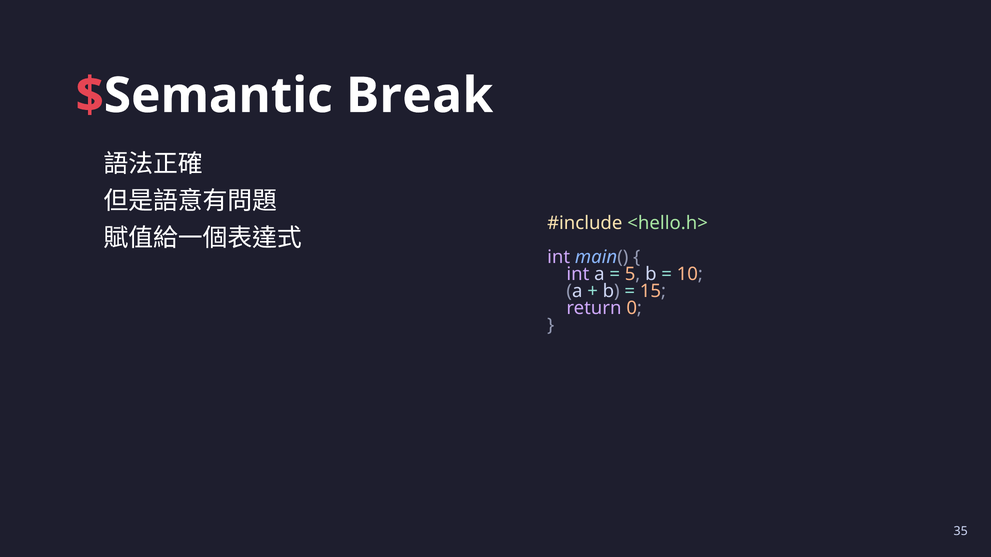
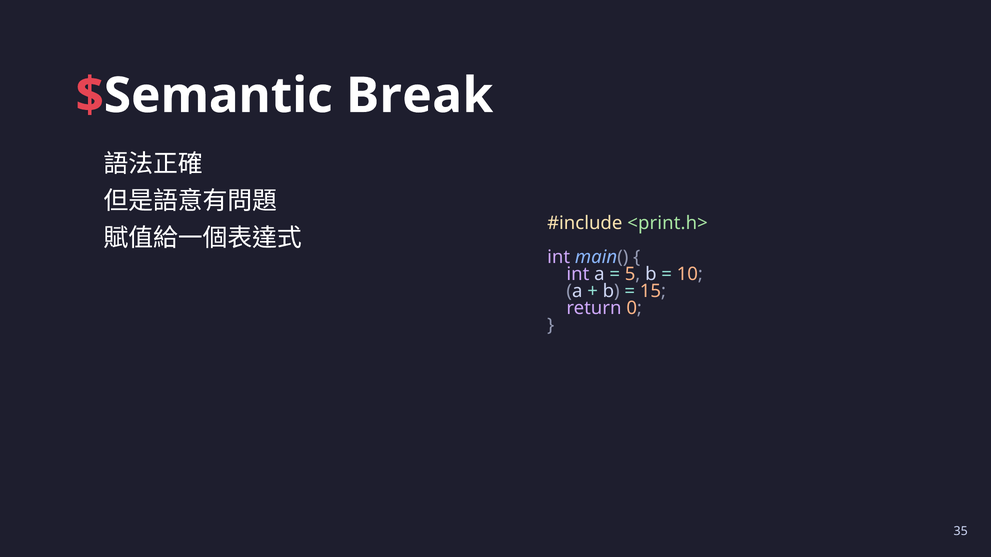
<hello.h>: <hello.h> -> <print.h> (668, 223)
